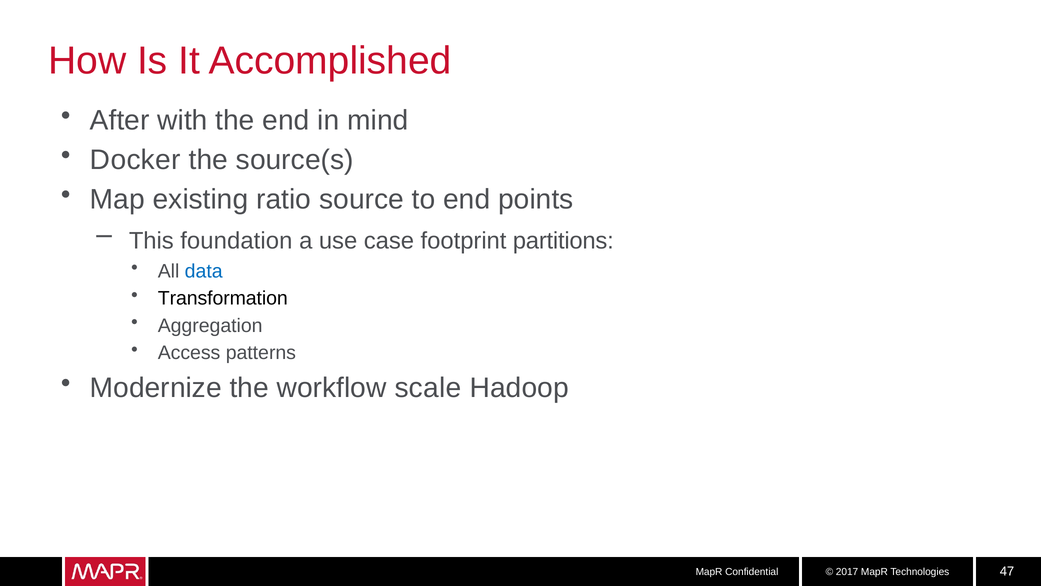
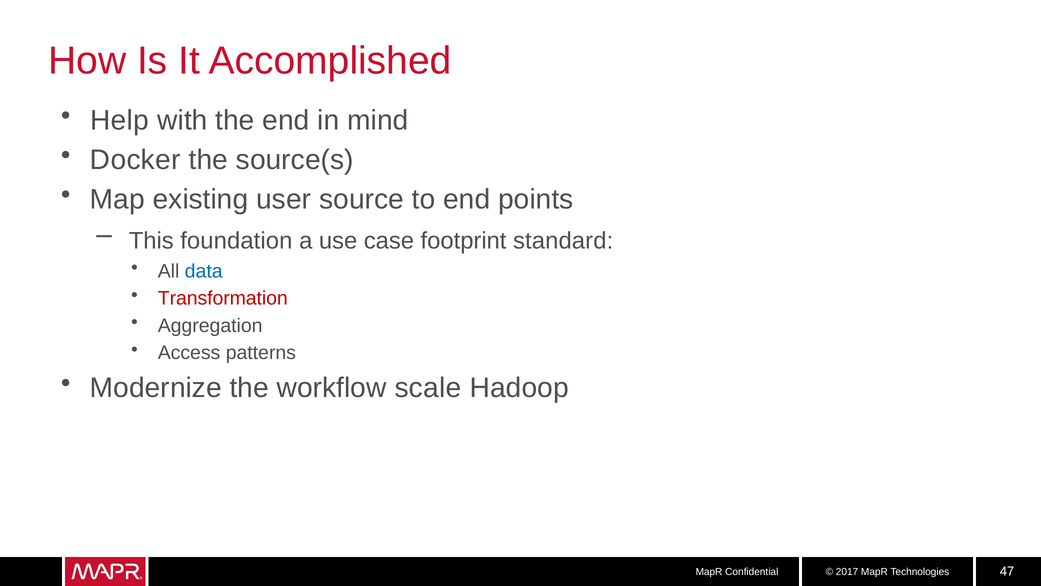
After: After -> Help (120, 120)
ratio: ratio -> user (284, 199)
partitions: partitions -> standard (563, 240)
Transformation colour: black -> red (223, 298)
